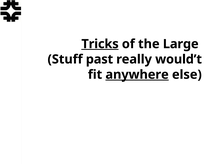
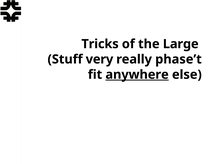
Tricks underline: present -> none (100, 44)
past: past -> very (99, 59)
would’t: would’t -> phase’t (178, 59)
